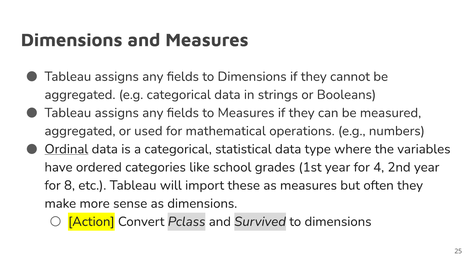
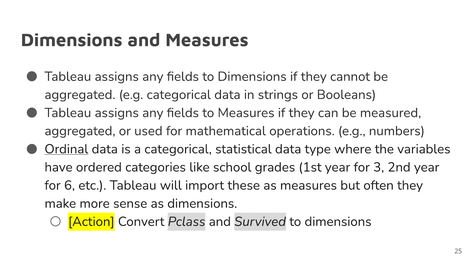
4: 4 -> 3 (379, 167)
8: 8 -> 6 (69, 185)
